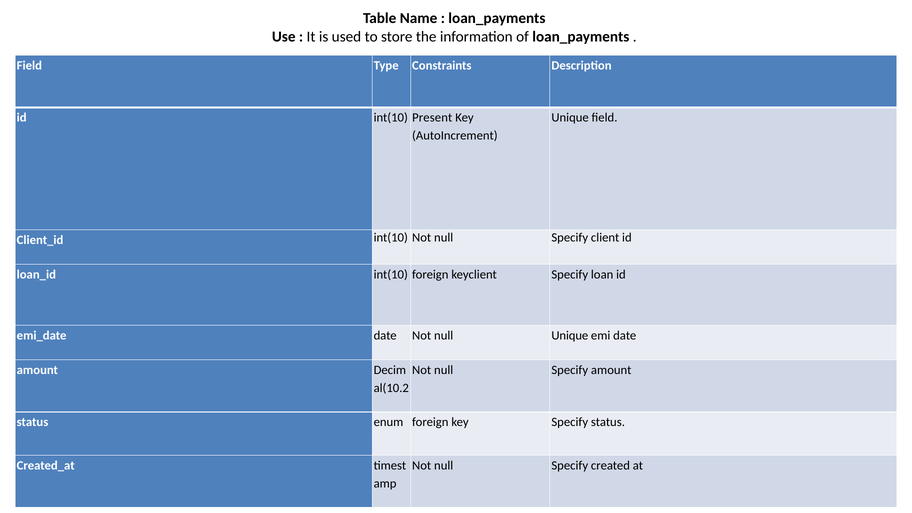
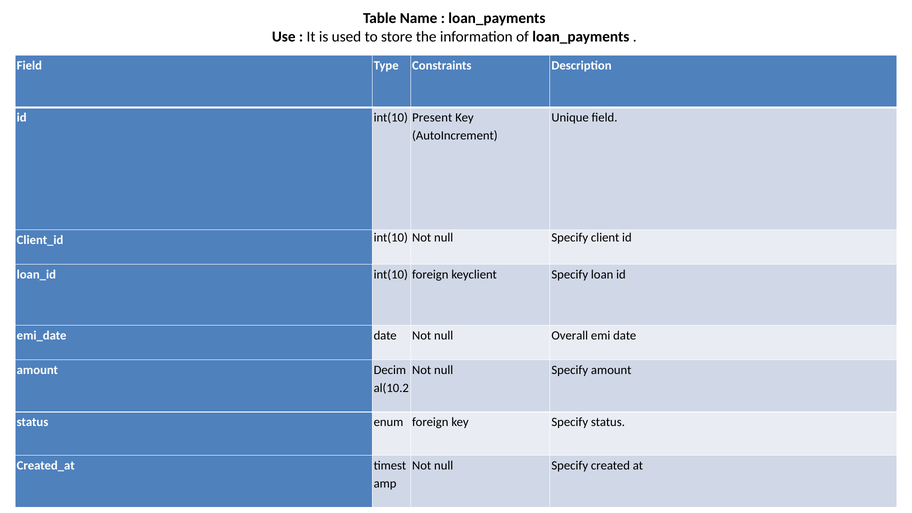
null Unique: Unique -> Overall (570, 336)
